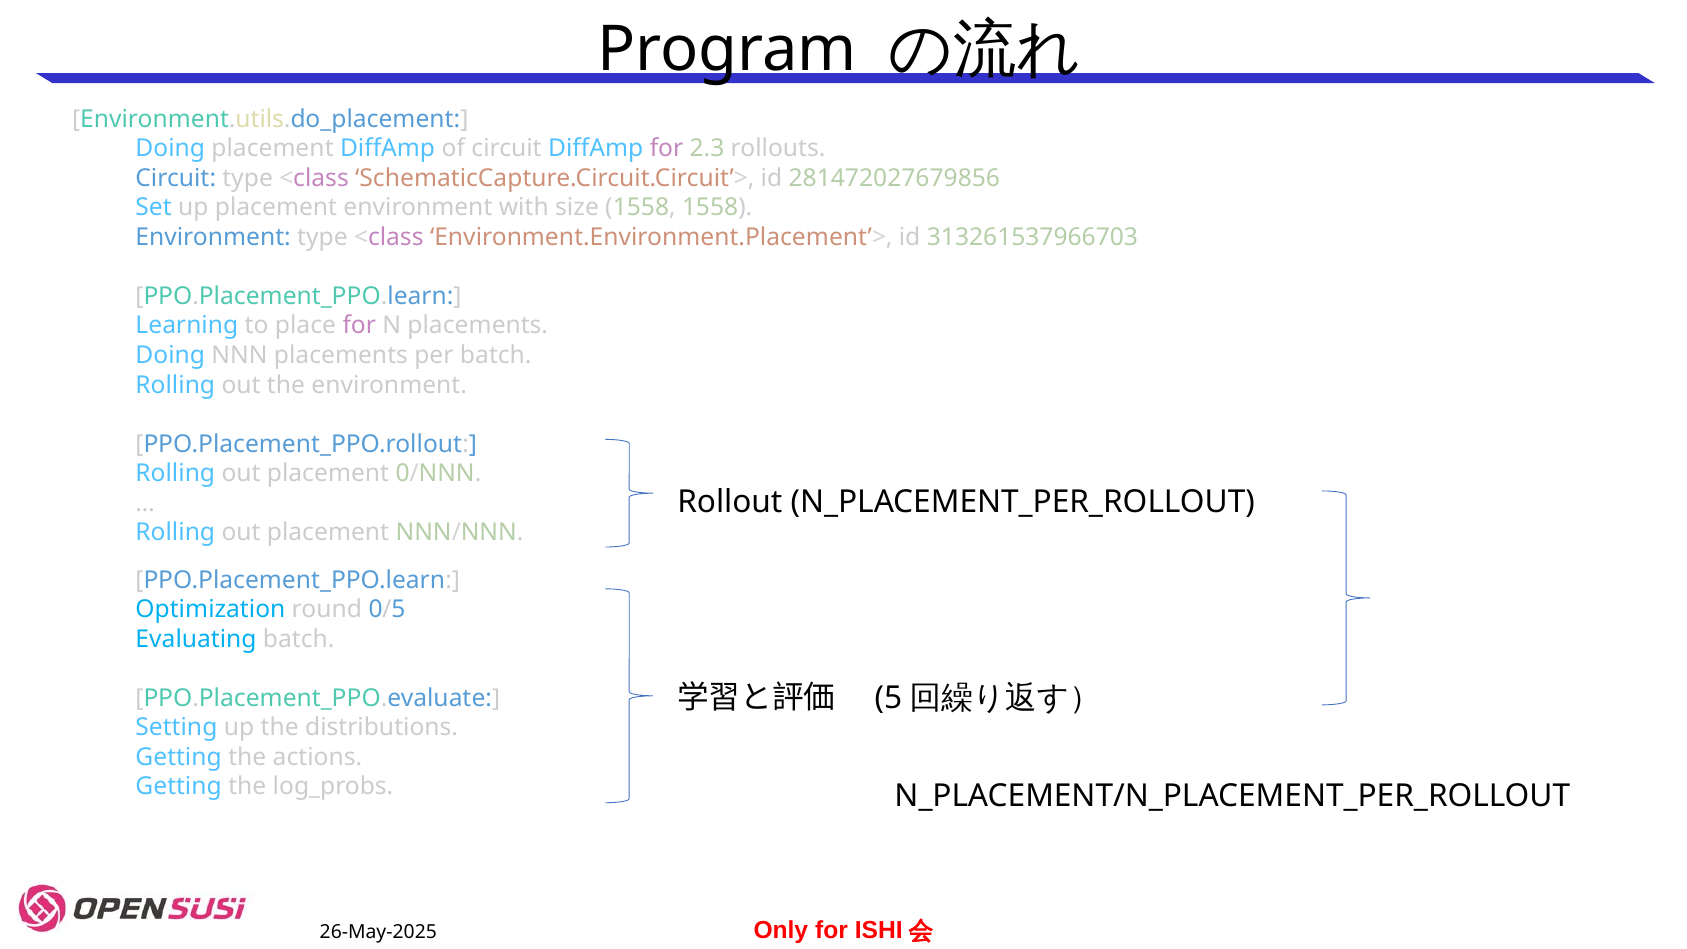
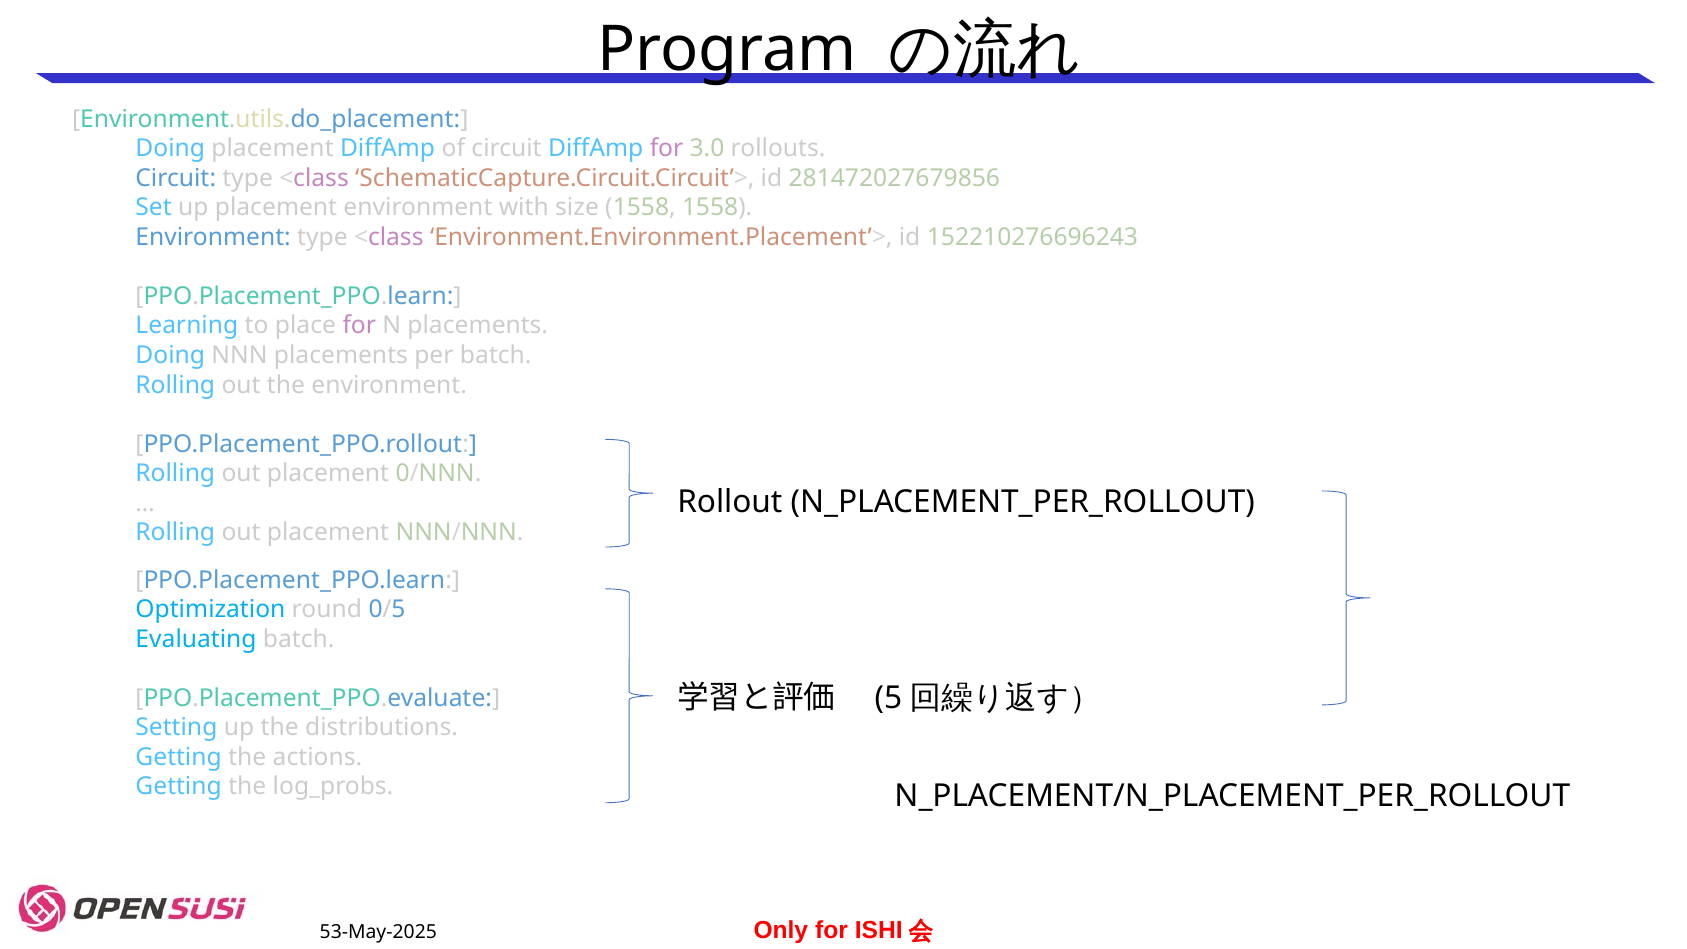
2.3: 2.3 -> 3.0 (707, 149)
313261537966703: 313261537966703 -> 152210276696243 (1032, 237)
26-May-2025: 26-May-2025 -> 53-May-2025 (378, 932)
